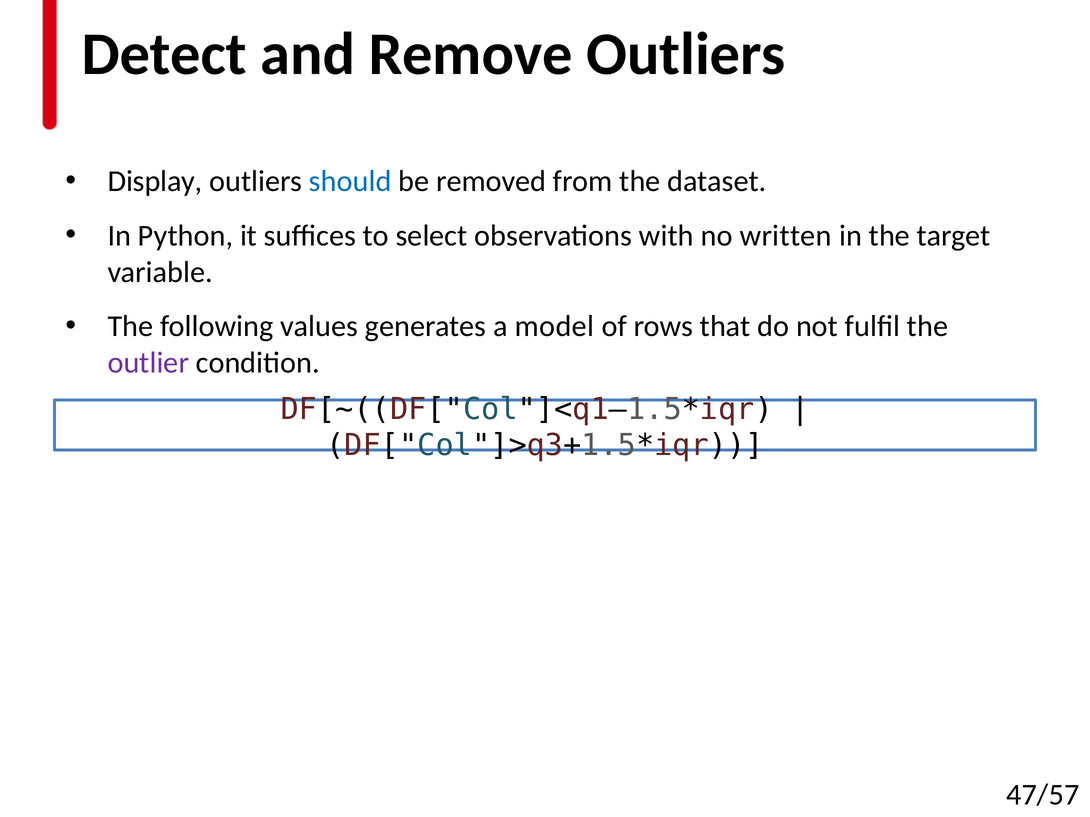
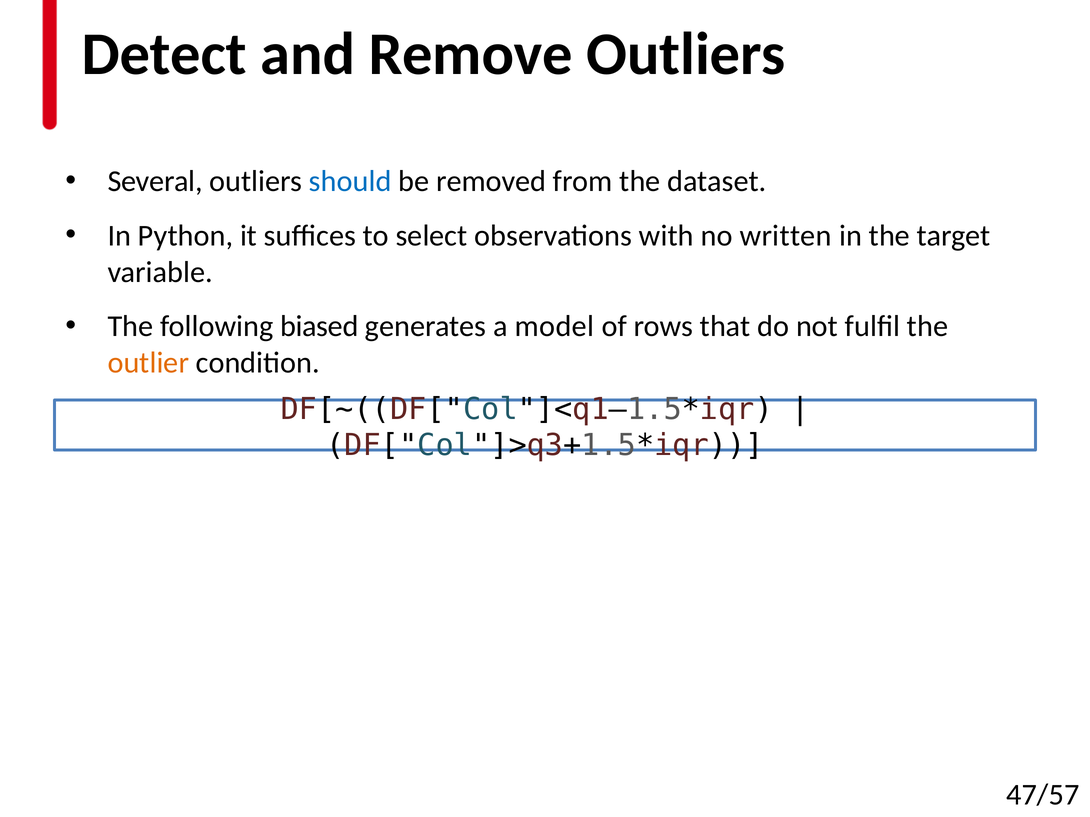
Display: Display -> Several (155, 181)
values: values -> biased (319, 327)
outlier colour: purple -> orange (148, 363)
